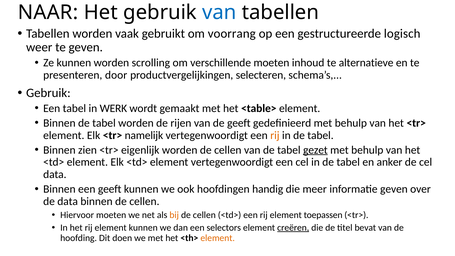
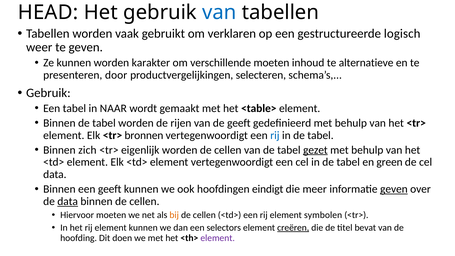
NAAR: NAAR -> HEAD (48, 13)
voorrang: voorrang -> verklaren (232, 34)
scrolling: scrolling -> karakter (151, 63)
WERK: WERK -> NAAR (113, 108)
namelijk: namelijk -> bronnen (144, 135)
rij colour: orange -> blue (275, 135)
zien: zien -> zich (87, 150)
anker: anker -> green (390, 162)
handig: handig -> eindigt (268, 189)
geven underline: none -> present (394, 189)
data underline: none -> present (68, 201)
toepassen: toepassen -> symbolen (323, 215)
element colour: orange -> purple (218, 238)
